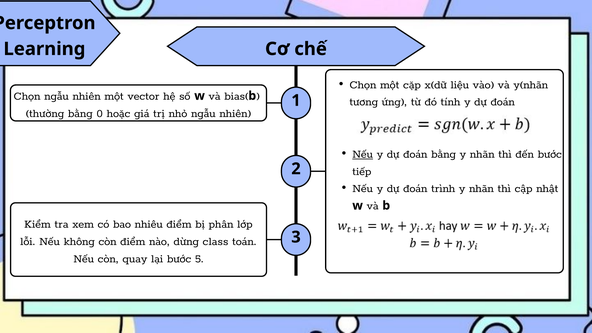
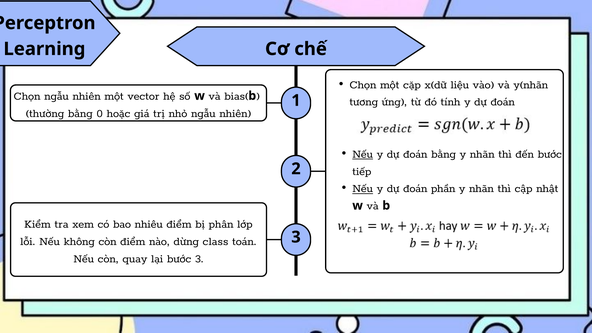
Nếu underline: none -> present (363, 188)
trình: trình -> phần (443, 188)
bước 5: 5 -> 3 (199, 258)
